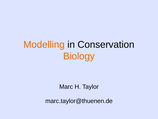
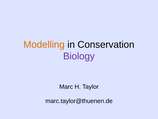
Biology colour: orange -> purple (79, 56)
